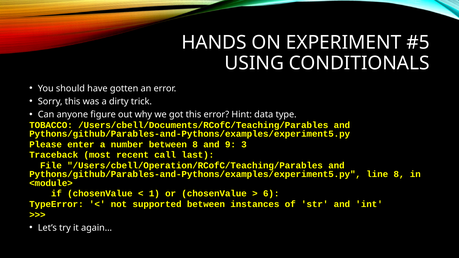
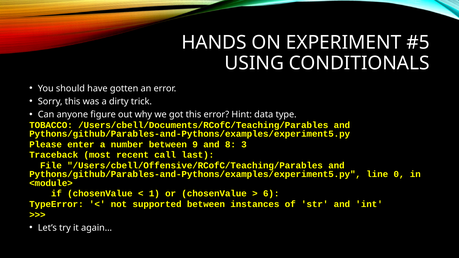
between 8: 8 -> 9 (195, 145)
9: 9 -> 8 (230, 145)
/Users/cbell/Operation/RCofC/Teaching/Parables: /Users/cbell/Operation/RCofC/Teaching/Parables -> /Users/cbell/Offensive/RCofC/Teaching/Parables (195, 166)
line 8: 8 -> 0 (399, 174)
